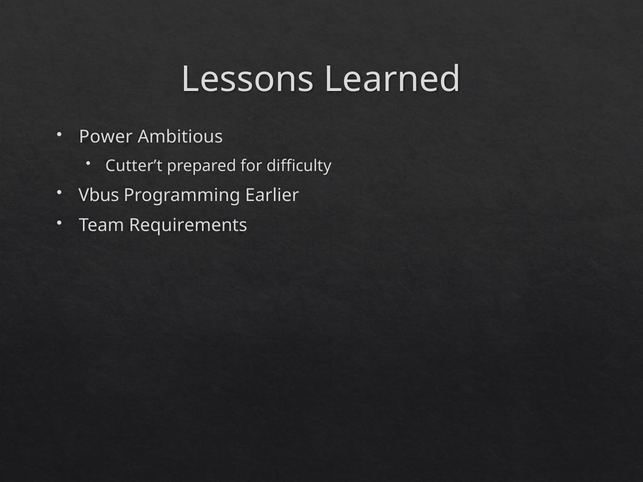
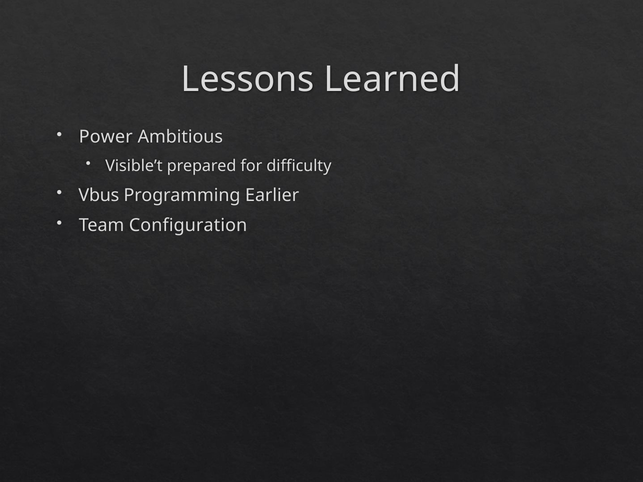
Cutter’t: Cutter’t -> Visible’t (134, 166)
Requirements: Requirements -> Configuration (188, 226)
